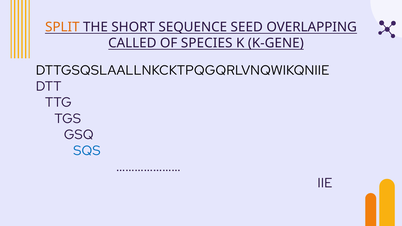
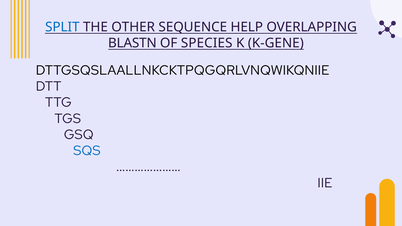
SPLIT colour: orange -> blue (62, 27)
SHORT: SHORT -> OTHER (133, 27)
SEED: SEED -> HELP (247, 27)
CALLED: CALLED -> BLASTN (132, 43)
